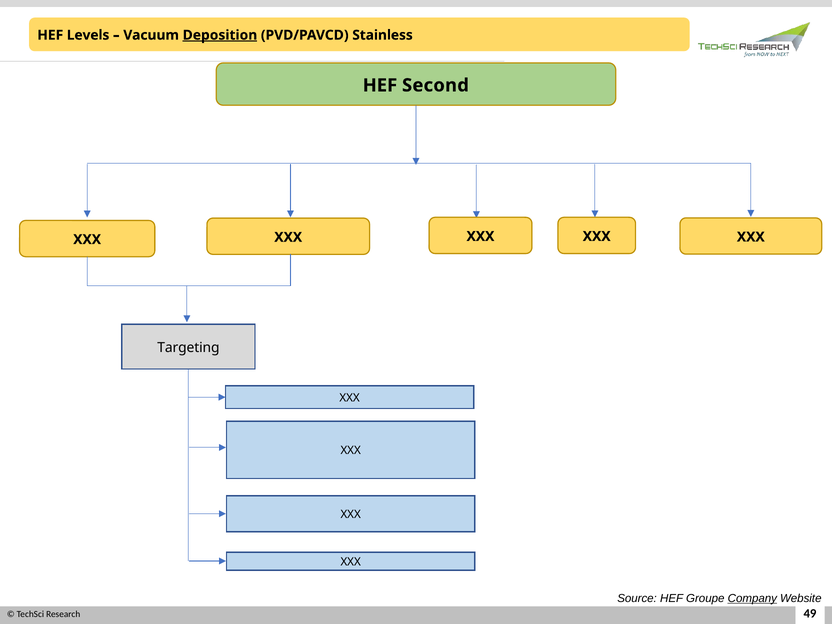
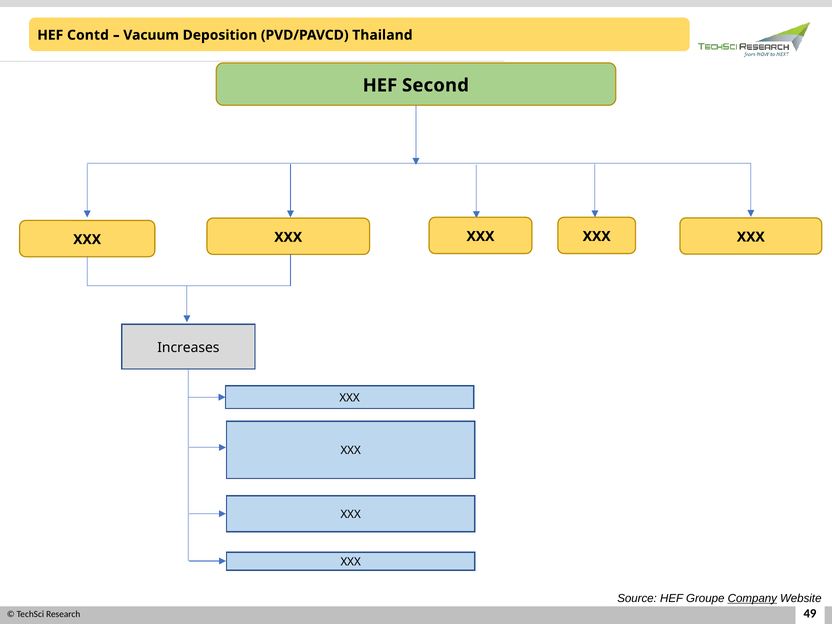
Levels: Levels -> Contd (88, 35)
Deposition underline: present -> none (220, 35)
Stainless: Stainless -> Thailand (382, 35)
Targeting: Targeting -> Increases (188, 348)
